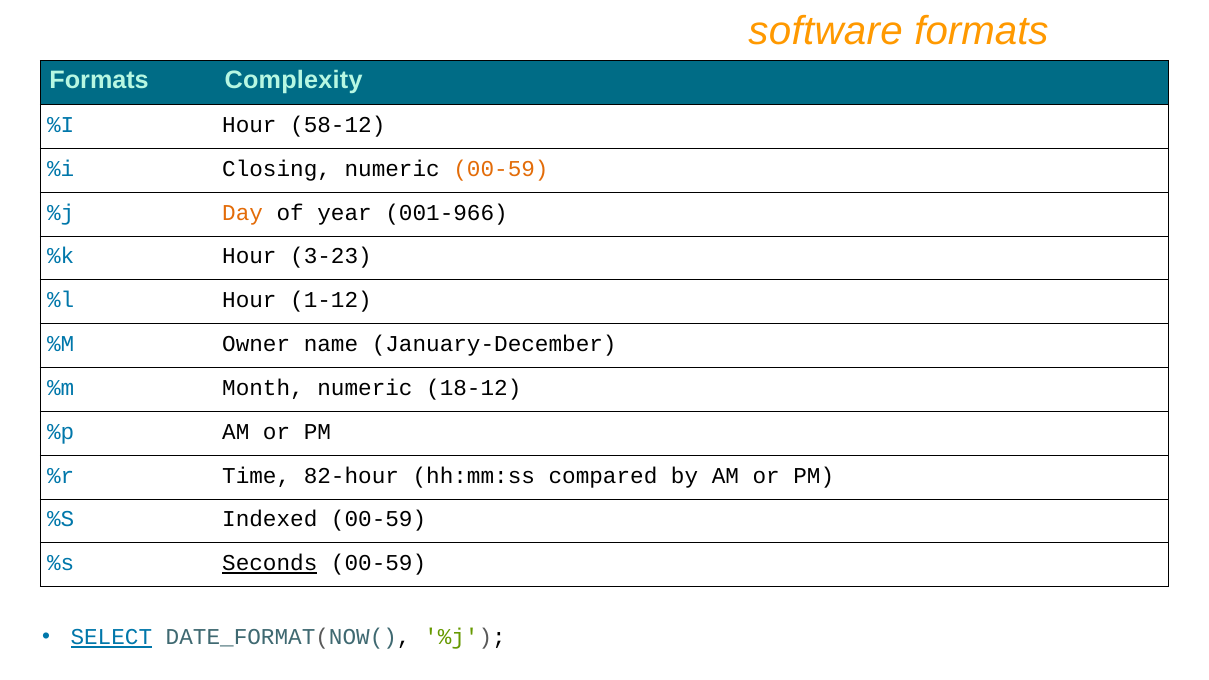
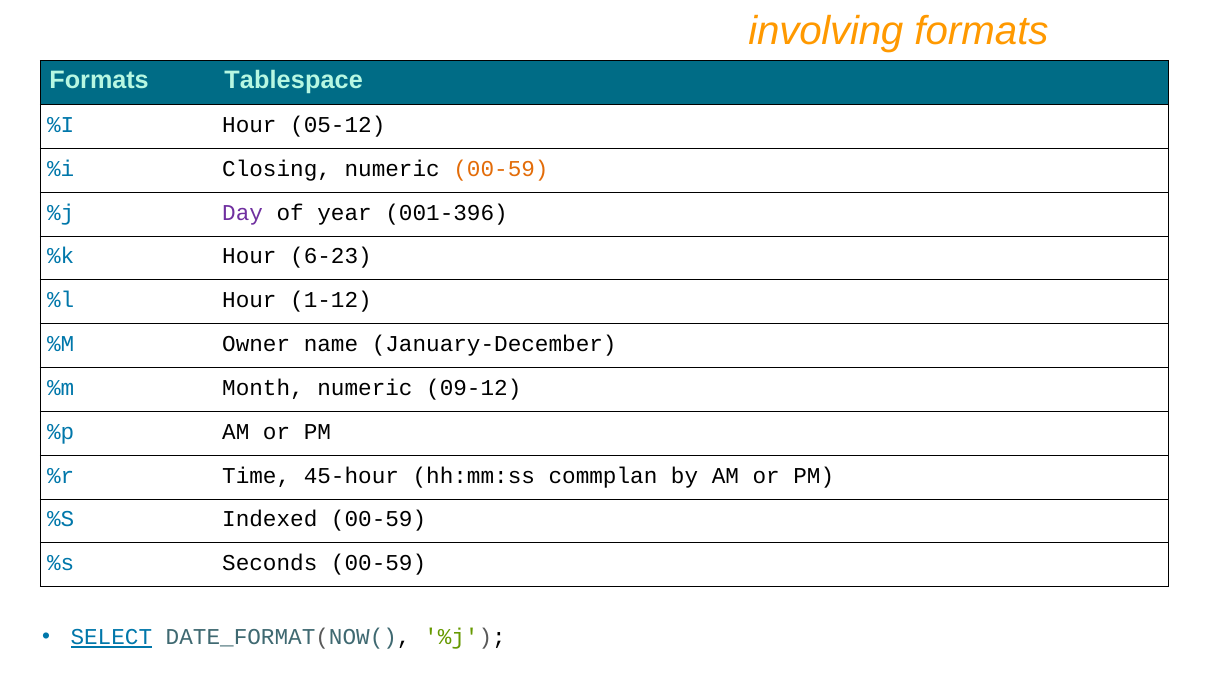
software: software -> involving (826, 31)
Complexity: Complexity -> Tablespace (294, 80)
58-12: 58-12 -> 05-12 (338, 125)
Day colour: orange -> purple (243, 213)
001-966: 001-966 -> 001-396 (447, 213)
3-23: 3-23 -> 6-23 (331, 257)
18-12: 18-12 -> 09-12 (474, 388)
82-hour: 82-hour -> 45-hour (351, 476)
compared: compared -> commplan (603, 476)
Seconds underline: present -> none (270, 563)
